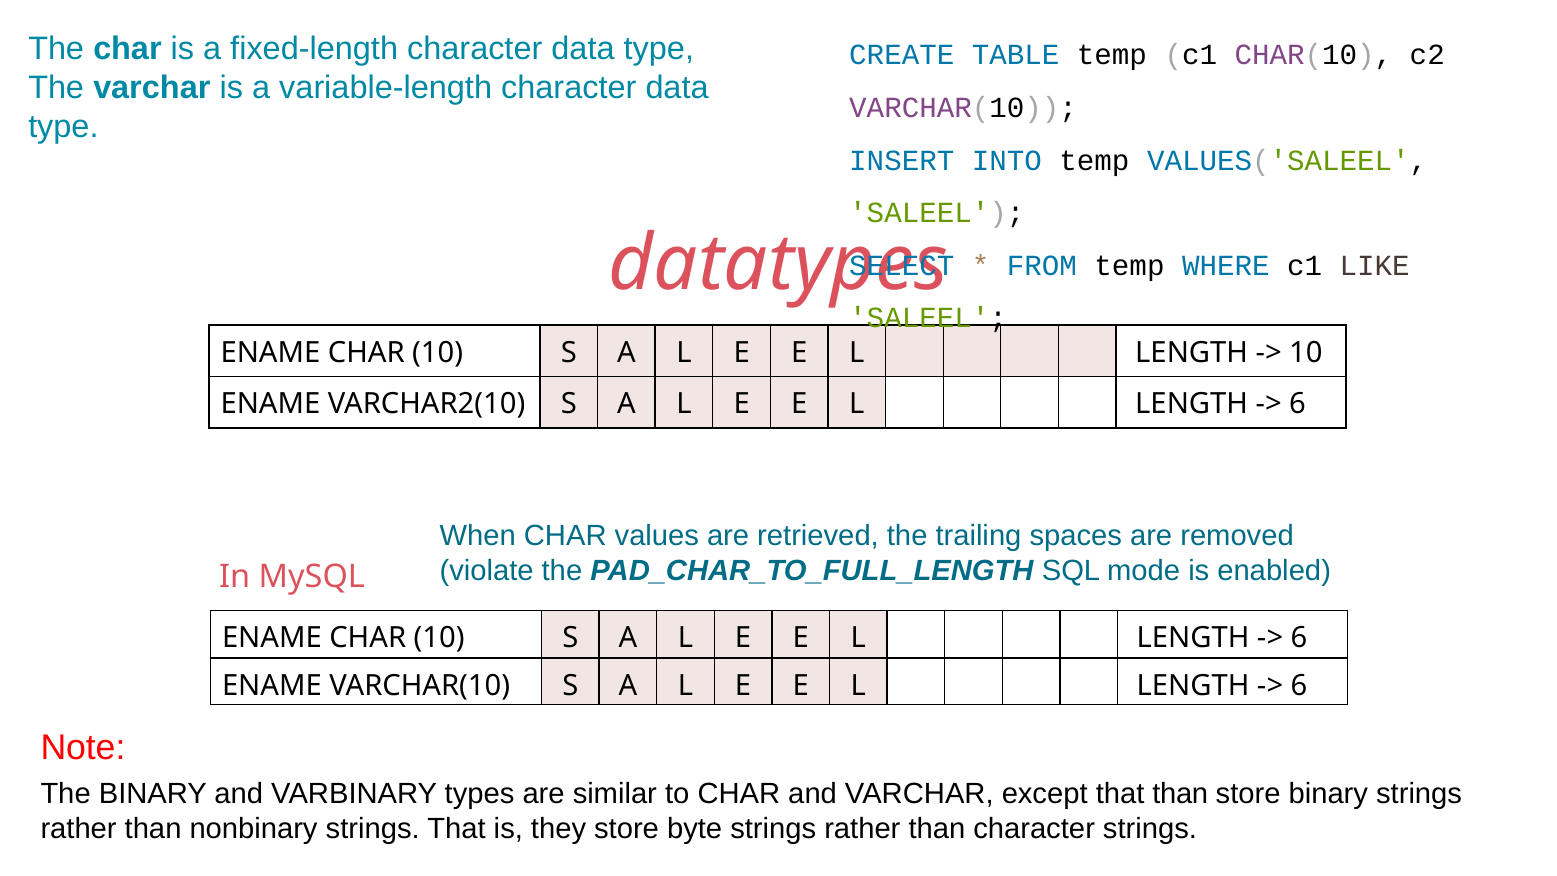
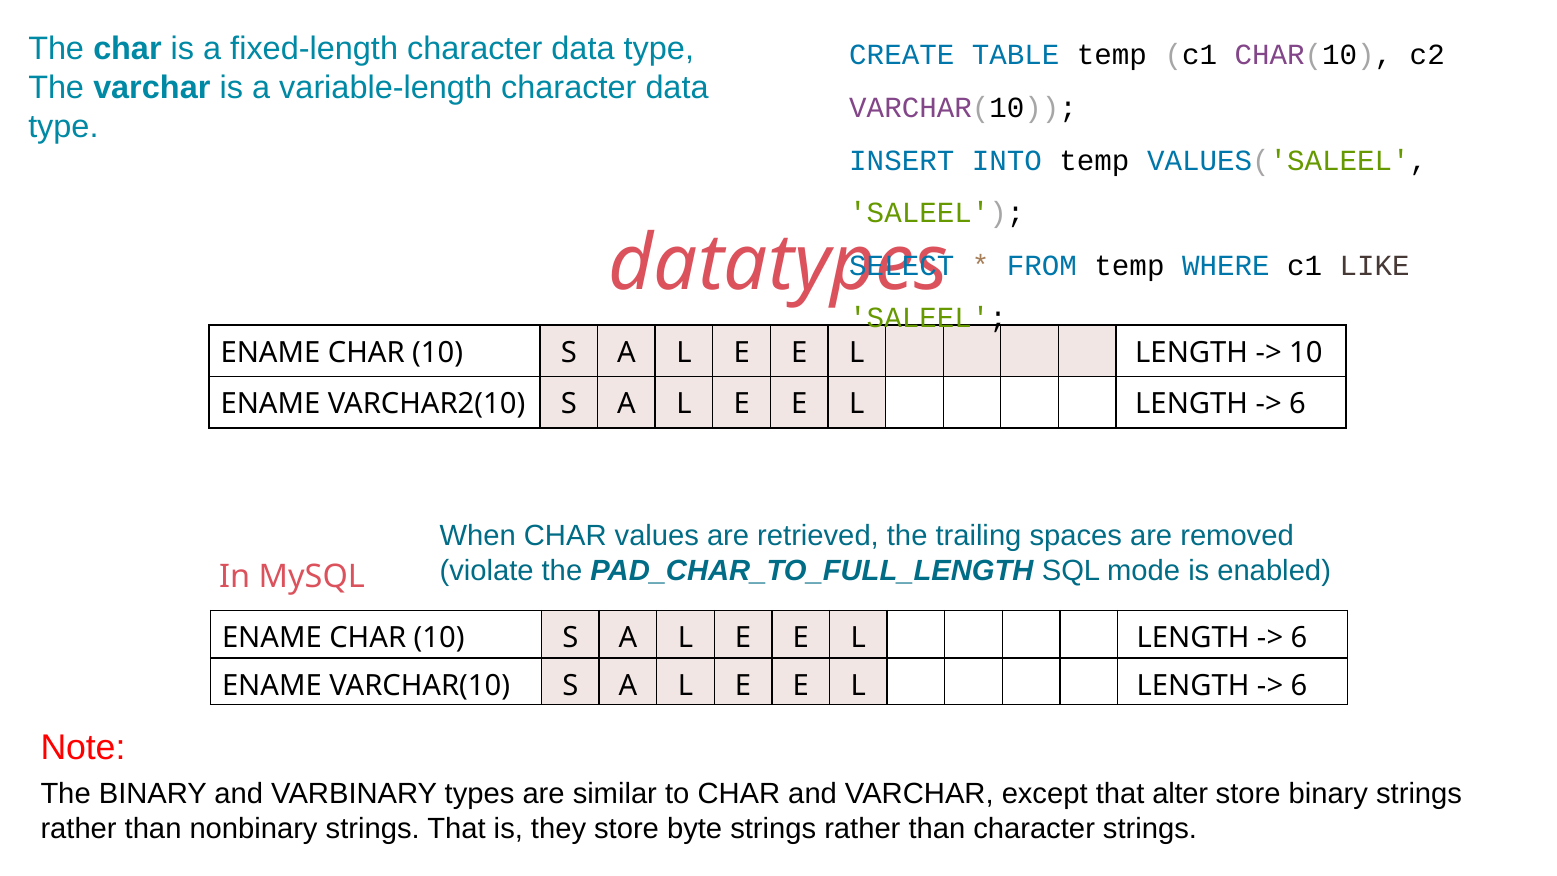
that than: than -> alter (1180, 794)
